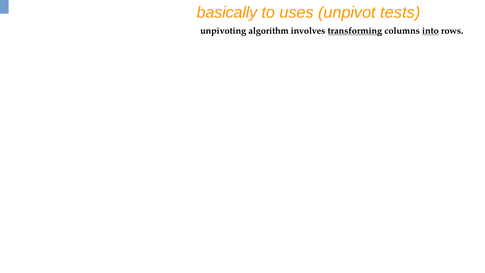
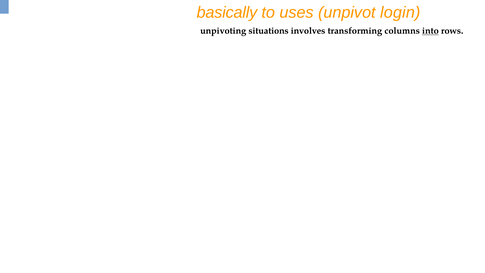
tests: tests -> login (400, 13)
algorithm: algorithm -> situations (269, 31)
transforming underline: present -> none (355, 31)
